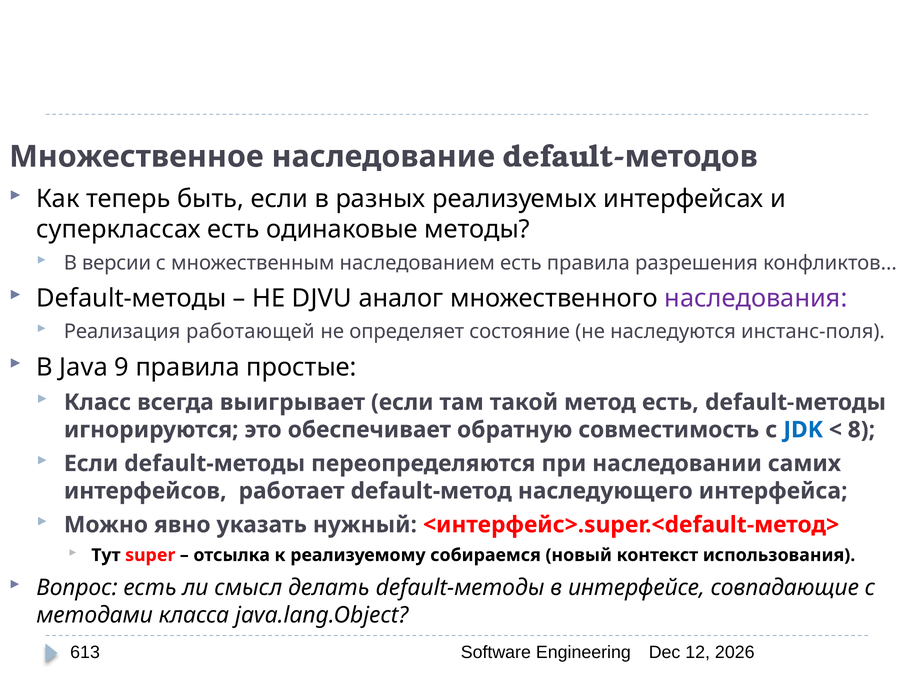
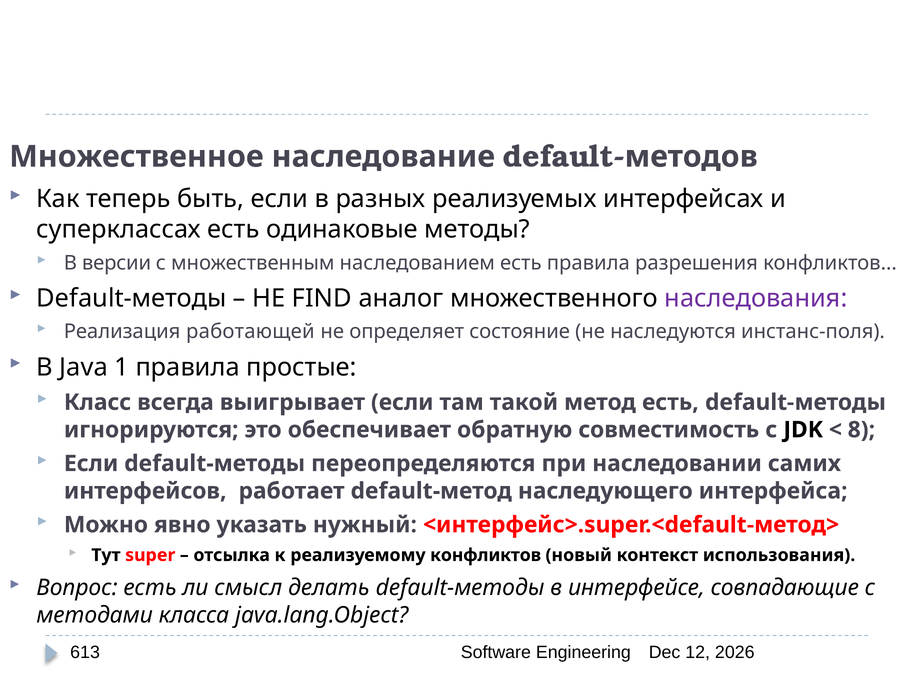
DJVU: DJVU -> FIND (322, 298)
9: 9 -> 1 (122, 367)
JDK colour: blue -> black (803, 429)
реализуемому собираемся: собираемся -> конфликтов (486, 555)
